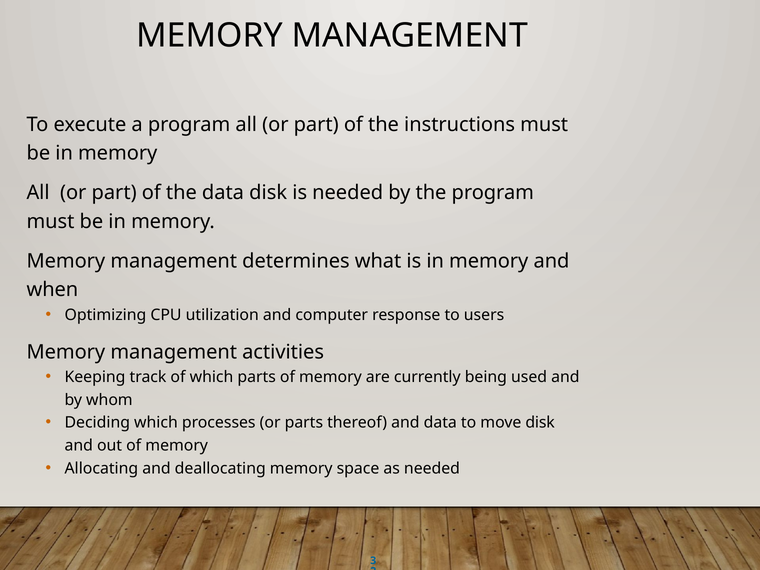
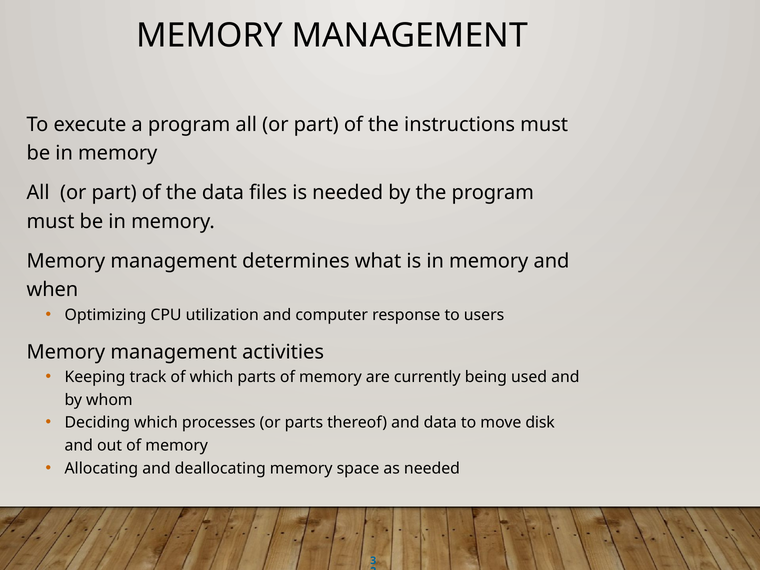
data disk: disk -> files (268, 193)
